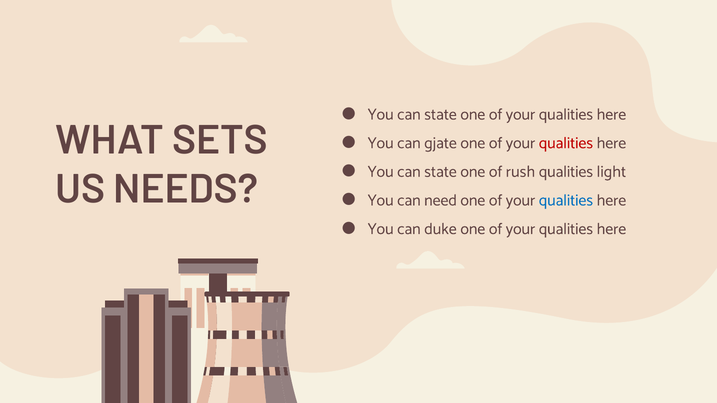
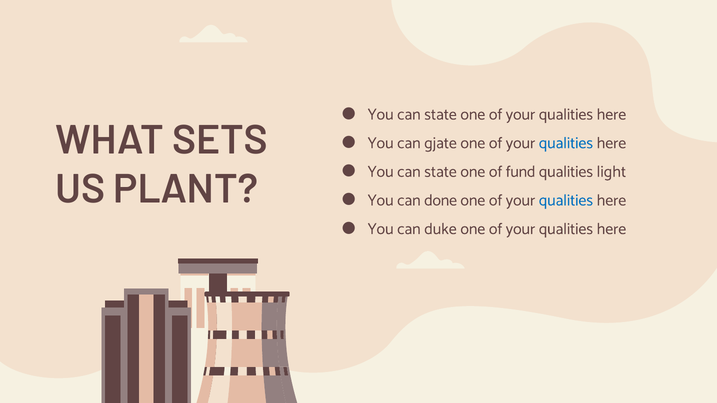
qualities colour: red -> blue (566, 143)
rush: rush -> fund (521, 172)
NEEDS: NEEDS -> PLANT (186, 190)
need: need -> done (441, 200)
